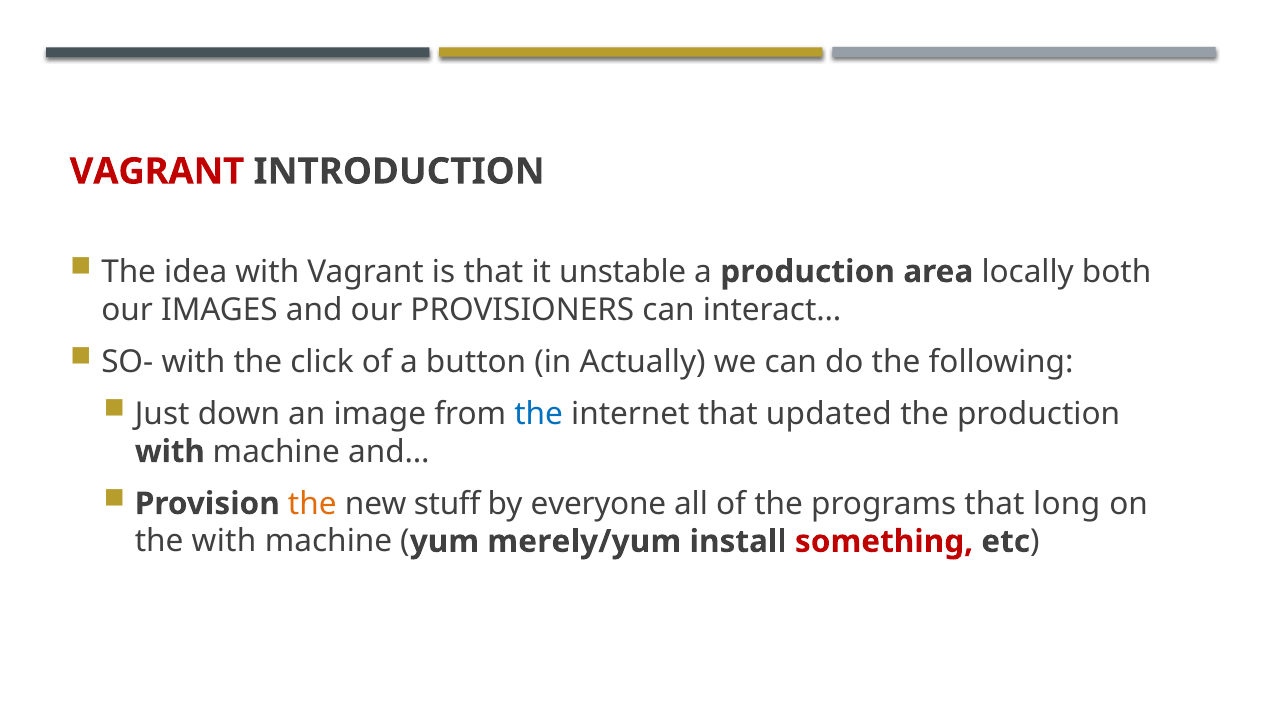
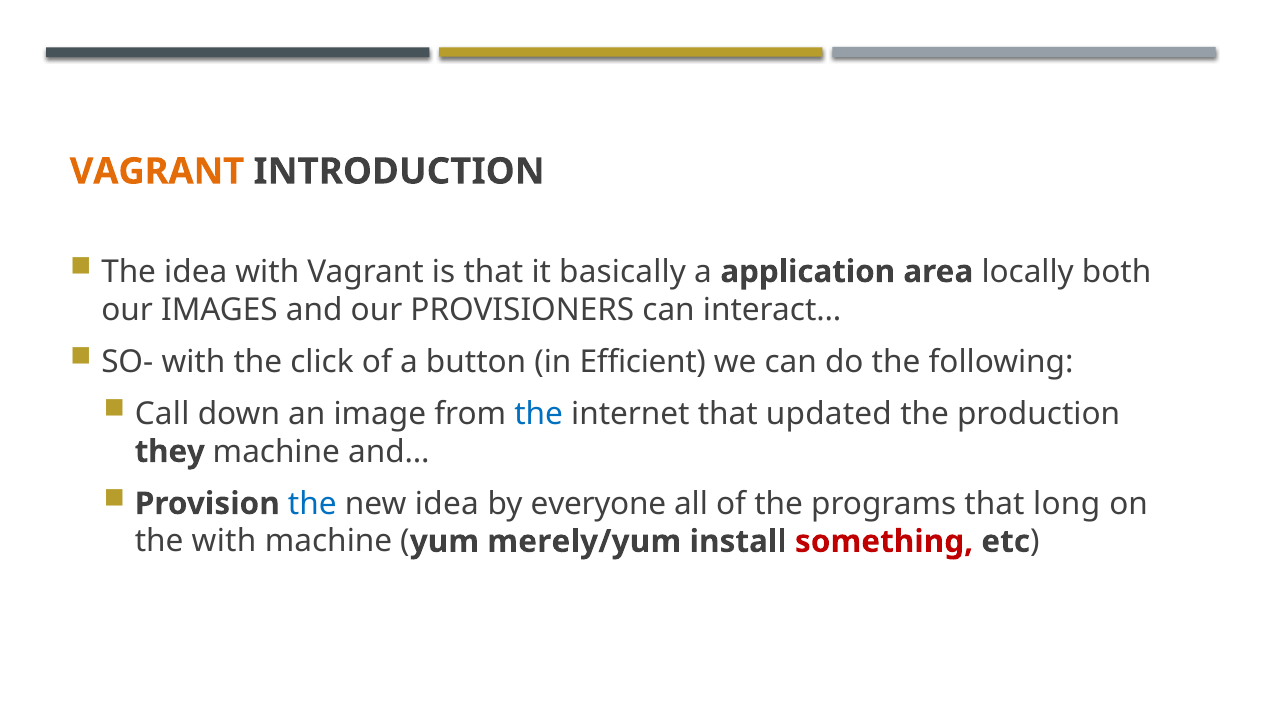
VAGRANT colour: red -> orange (157, 171)
unstable: unstable -> basically (623, 272)
a production: production -> application (808, 272)
Actually: Actually -> Efficient (643, 362)
Just: Just -> Call (162, 414)
with: with -> they (170, 452)
the colour: orange -> blue (312, 504)
new stuff: stuff -> idea (447, 504)
